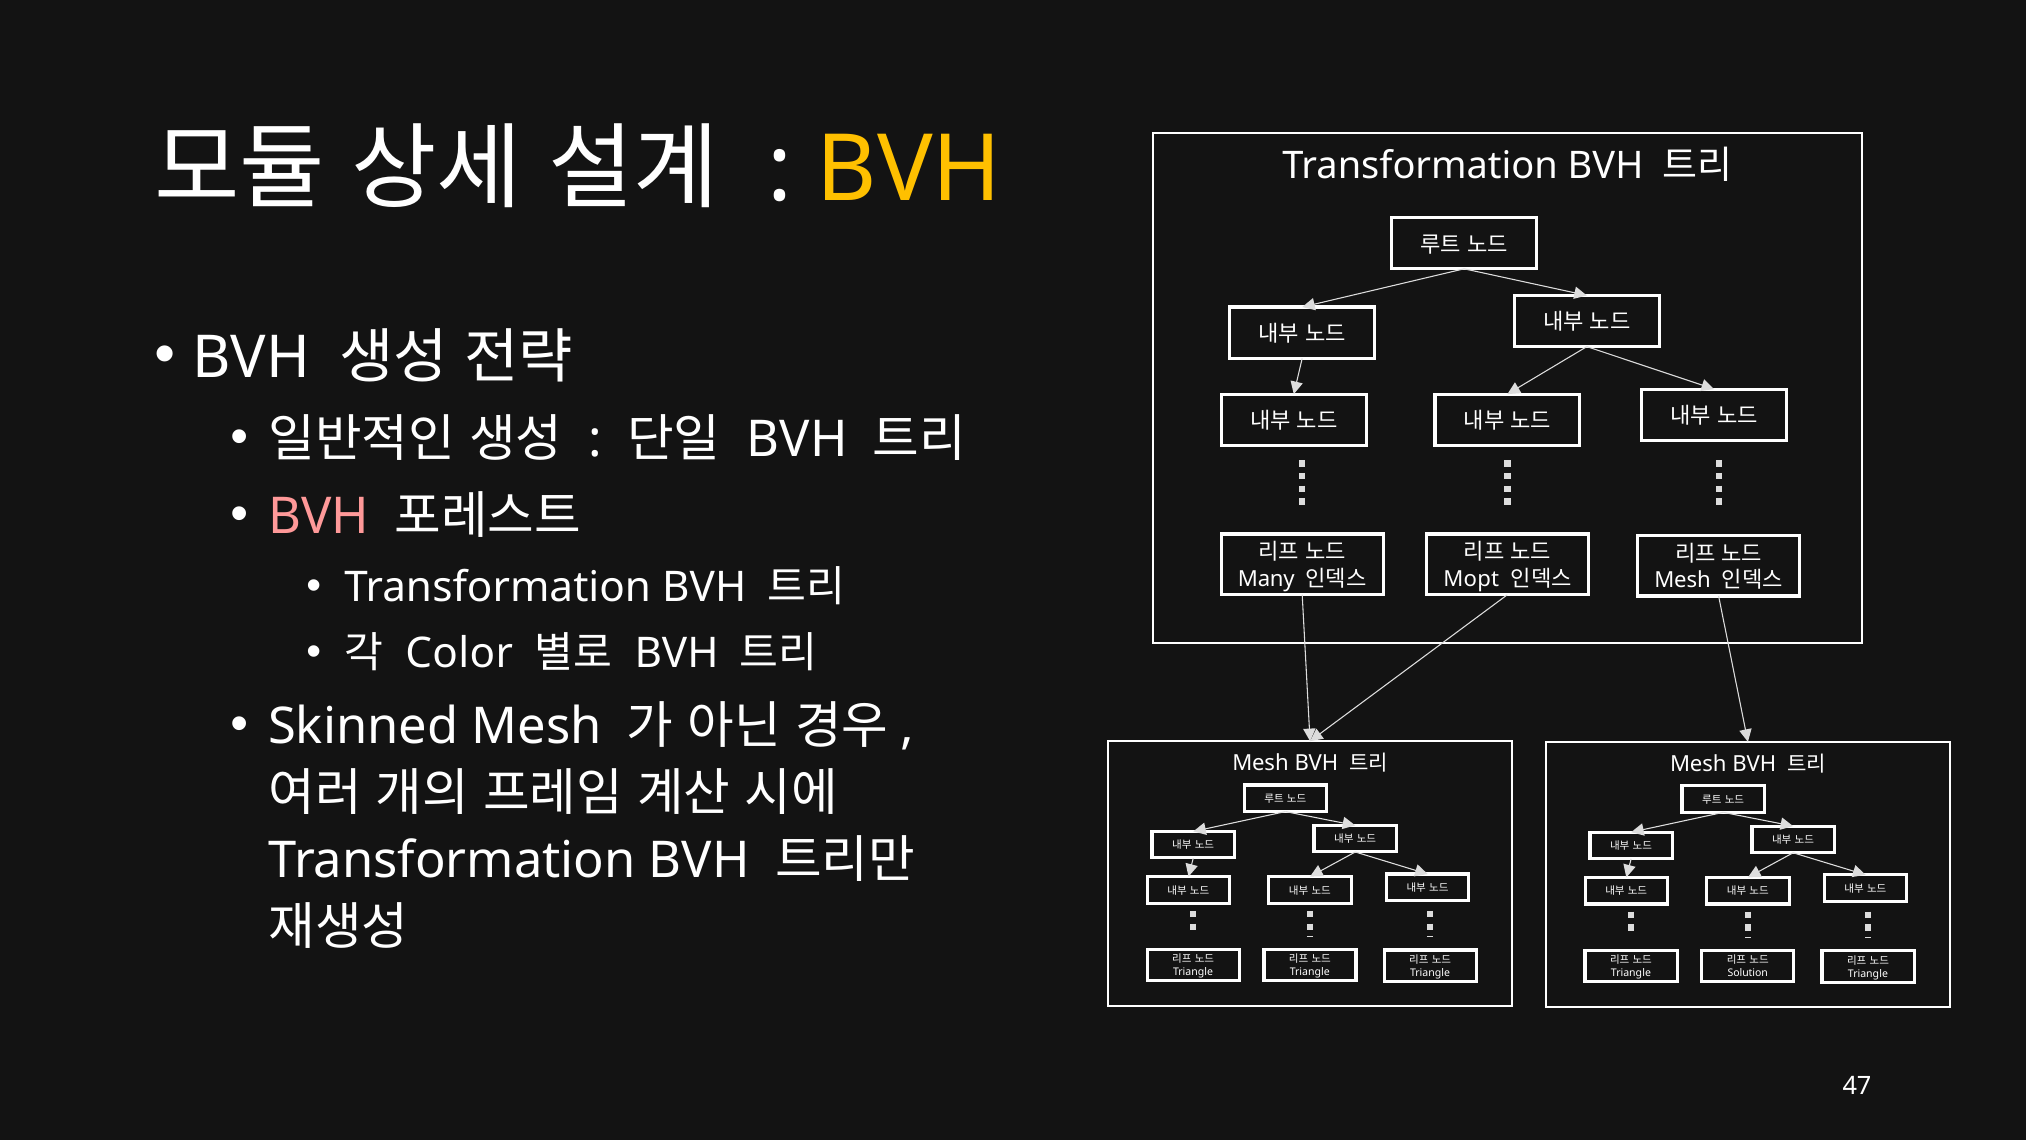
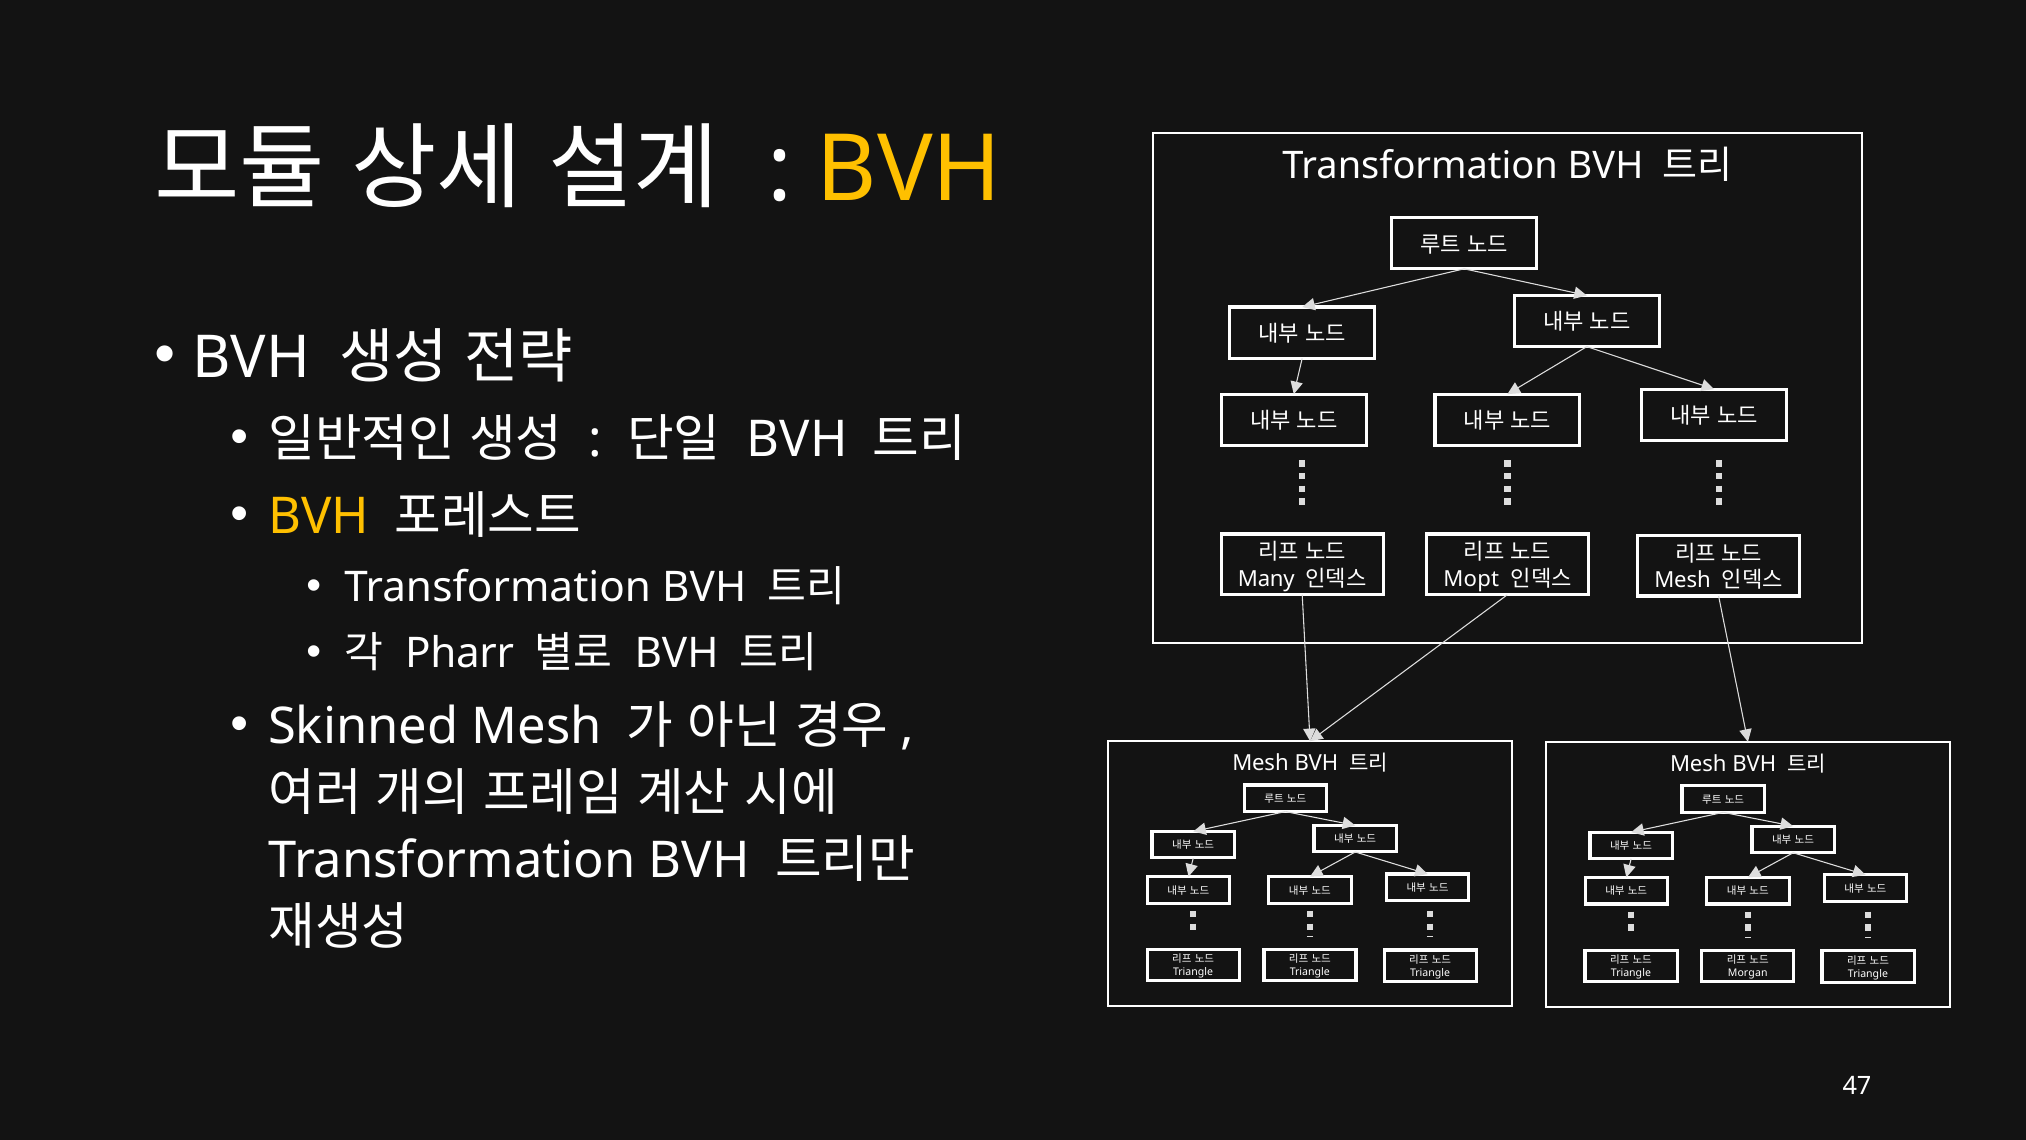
BVH colour: pink -> yellow (319, 517)
Color: Color -> Pharr (460, 654)
Solution: Solution -> Morgan (1748, 973)
